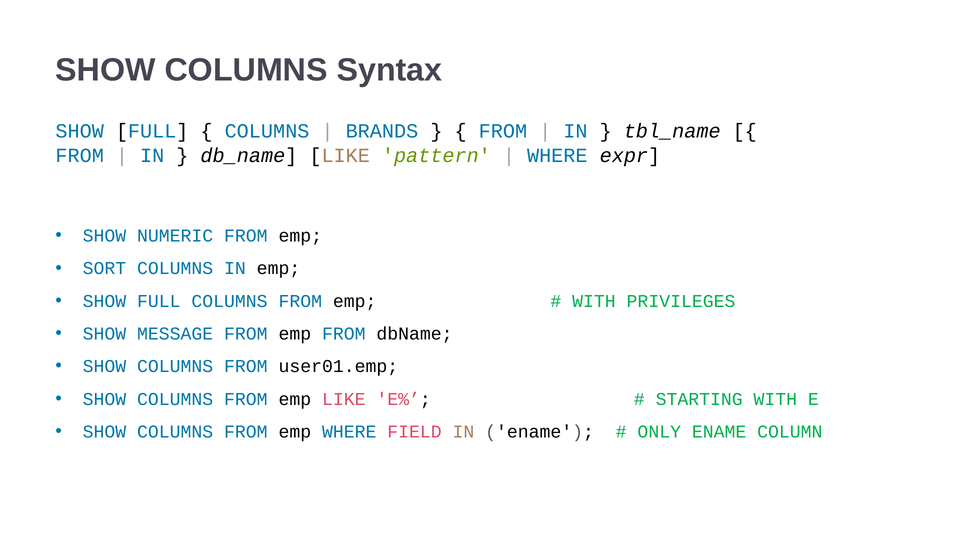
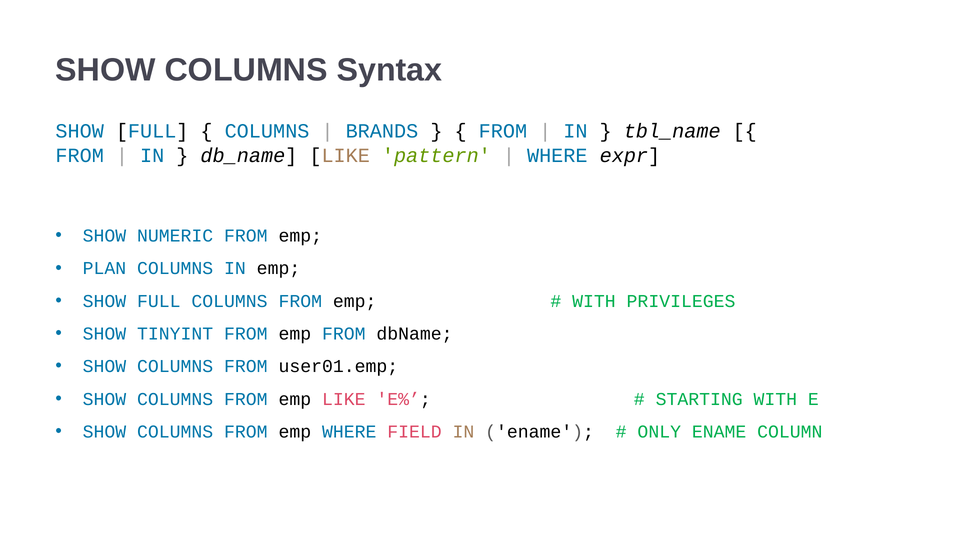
SORT: SORT -> PLAN (104, 268)
MESSAGE: MESSAGE -> TINYINT (175, 334)
